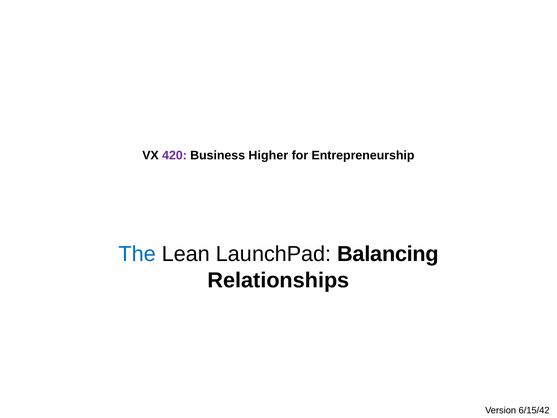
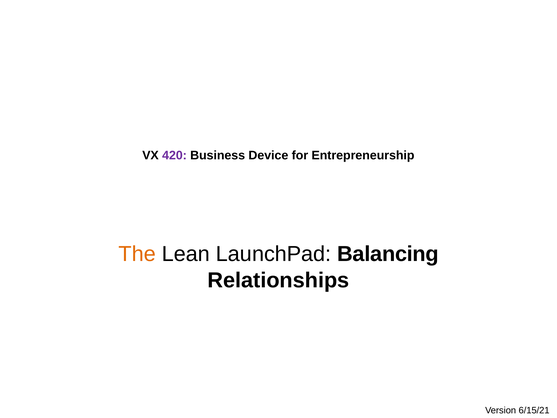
Higher: Higher -> Device (268, 155)
The colour: blue -> orange (137, 254)
6/15/42: 6/15/42 -> 6/15/21 (534, 410)
